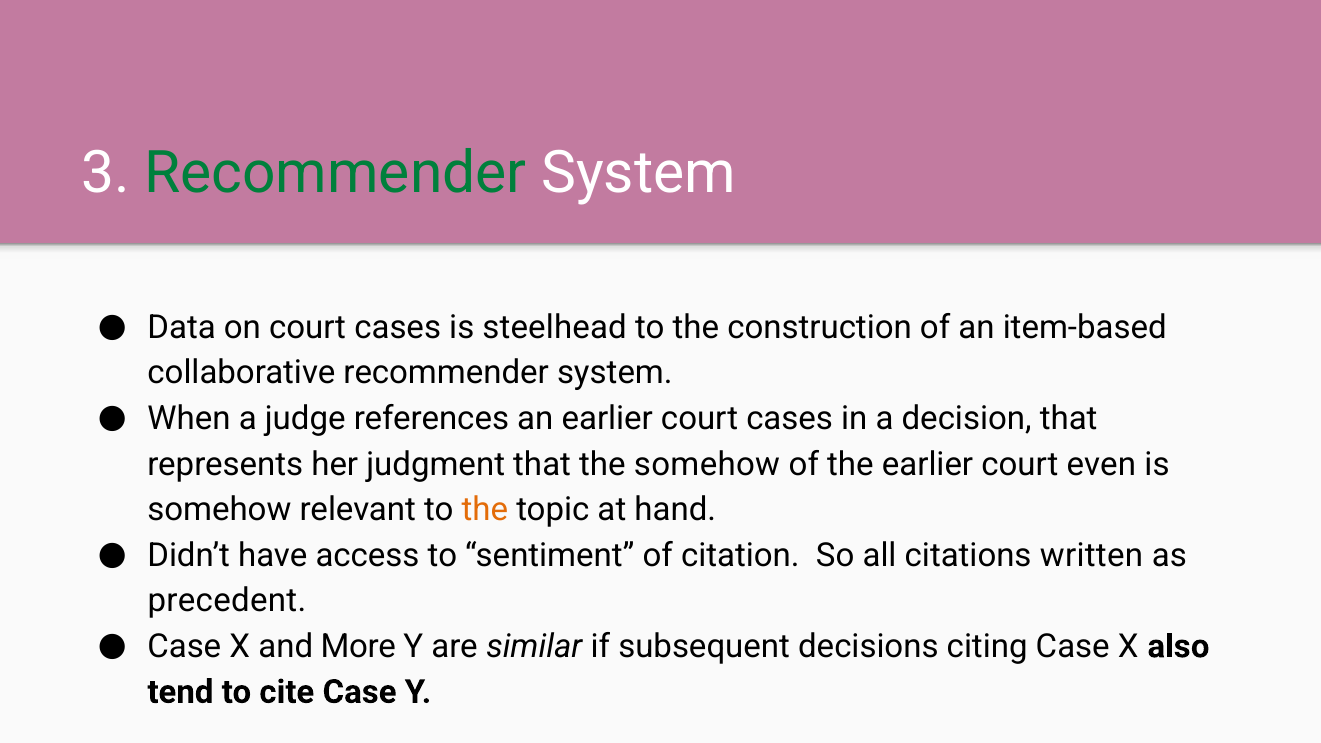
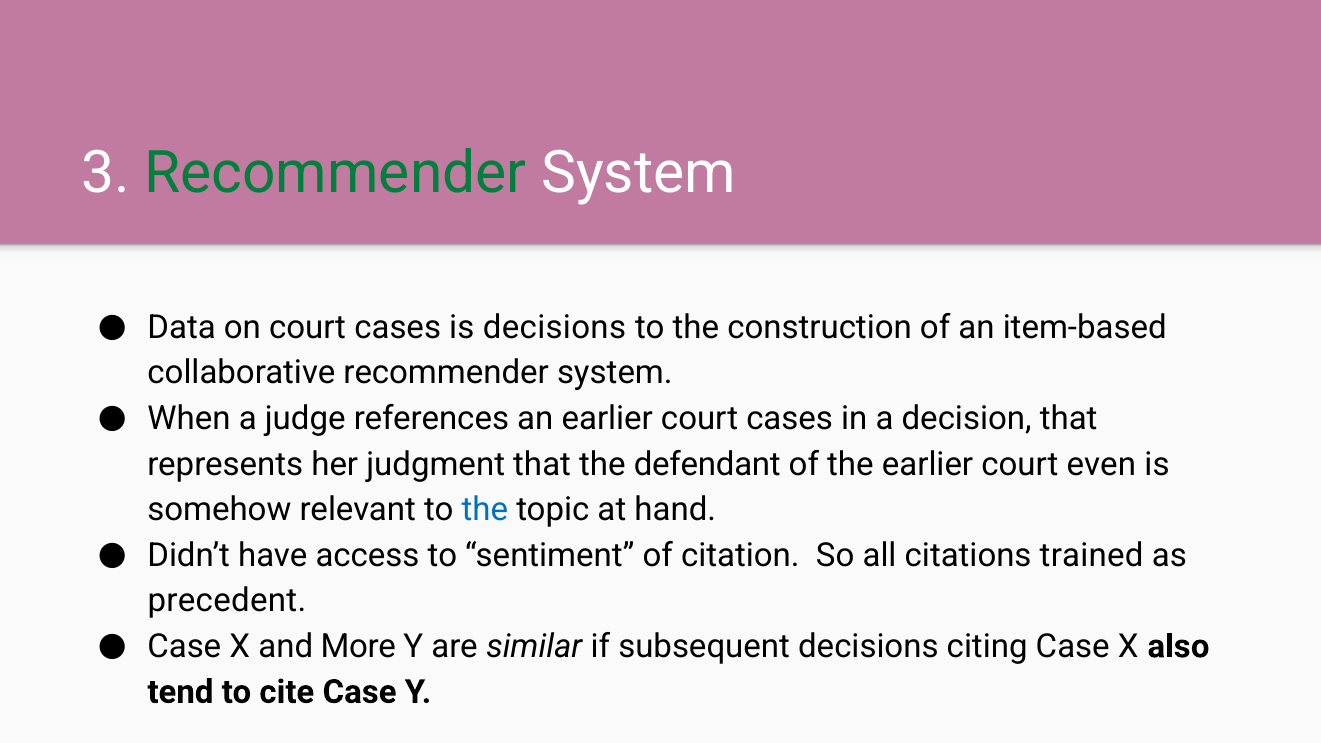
is steelhead: steelhead -> decisions (554, 328)
the somehow: somehow -> defendant (707, 464)
the colour: orange -> blue (485, 510)
written: written -> trained (1092, 555)
